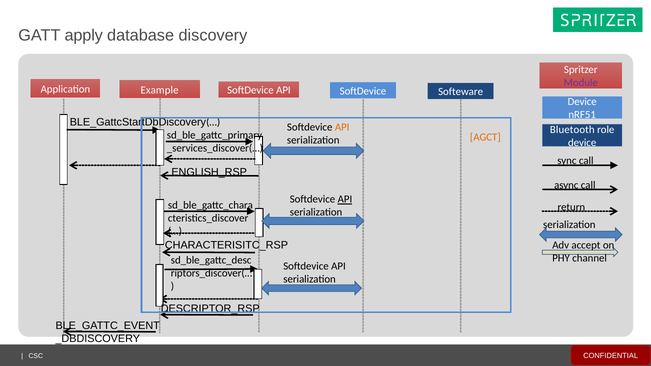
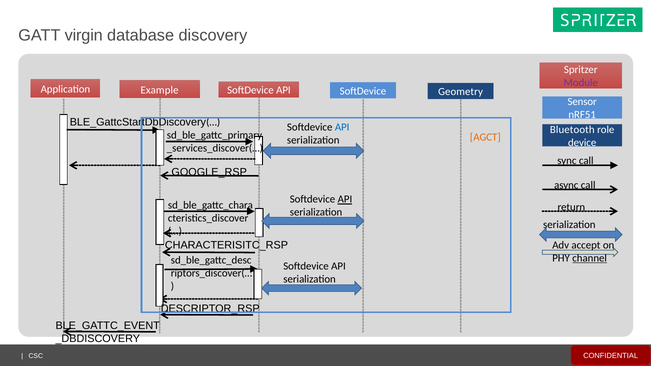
apply: apply -> virgin (84, 36)
Softeware: Softeware -> Geometry (461, 92)
Device: Device -> Sensor (582, 102)
API colour: orange -> blue (342, 127)
ENGLISH_RSP: ENGLISH_RSP -> GOOGLE_RSP (209, 172)
channel underline: none -> present (590, 258)
